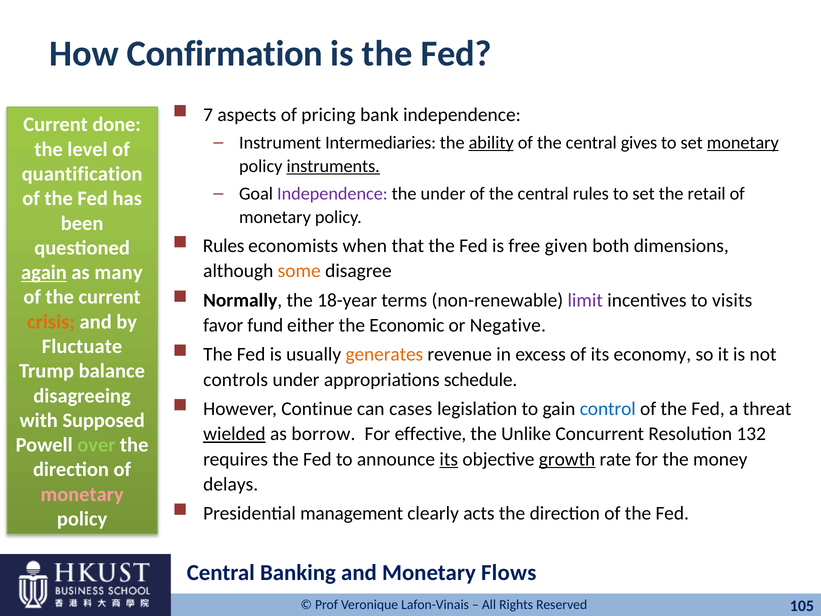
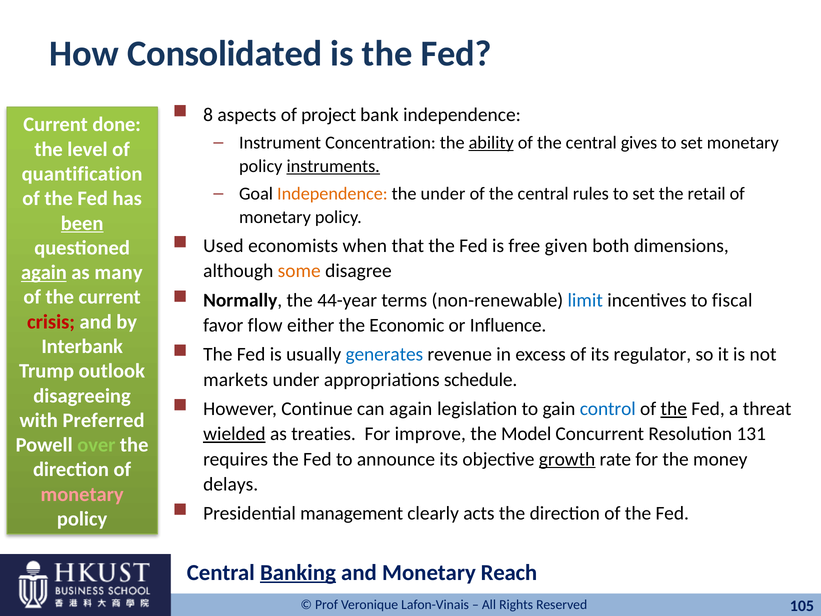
Confirmation: Confirmation -> Consolidated (225, 54)
7: 7 -> 8 (208, 115)
pricing: pricing -> project (329, 115)
Intermediaries: Intermediaries -> Concentration (381, 143)
monetary underline: present -> none (743, 143)
Independence colour: purple -> orange (332, 194)
been underline: none -> present (82, 223)
Rules: Rules -> Used (223, 246)
18-year: 18-year -> 44-year (347, 300)
limit colour: purple -> blue (585, 300)
visits: visits -> fiscal (732, 300)
crisis colour: orange -> red (51, 322)
fund: fund -> flow (265, 325)
Negative: Negative -> Influence (508, 325)
Fluctuate: Fluctuate -> Interbank (82, 346)
generates colour: orange -> blue (384, 354)
economy: economy -> regulator (652, 354)
balance: balance -> outlook (112, 371)
controls: controls -> markets (236, 380)
can cases: cases -> again (411, 409)
the underline: none -> present (674, 409)
Supposed: Supposed -> Preferred (104, 420)
borrow: borrow -> treaties (324, 434)
effective: effective -> improve (430, 434)
Unlike: Unlike -> Model (526, 434)
132: 132 -> 131 (751, 434)
its underline: present -> none (449, 459)
Banking underline: none -> present (298, 572)
Flows: Flows -> Reach (509, 572)
